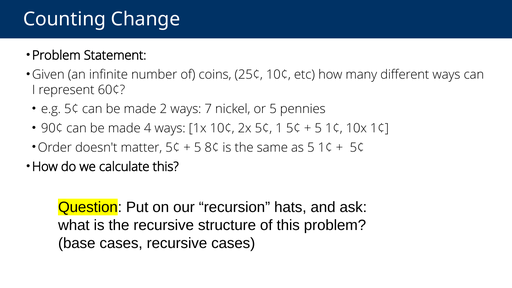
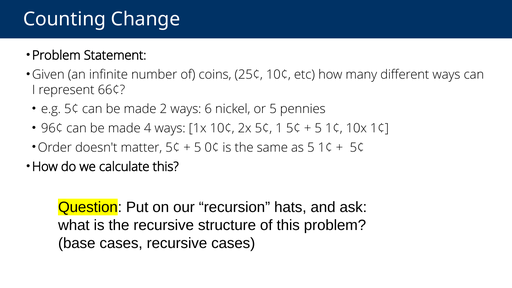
60¢: 60¢ -> 66¢ (111, 90)
7: 7 -> 6 (208, 109)
90¢: 90¢ -> 96¢ (52, 128)
8¢: 8¢ -> 0¢ (212, 147)
